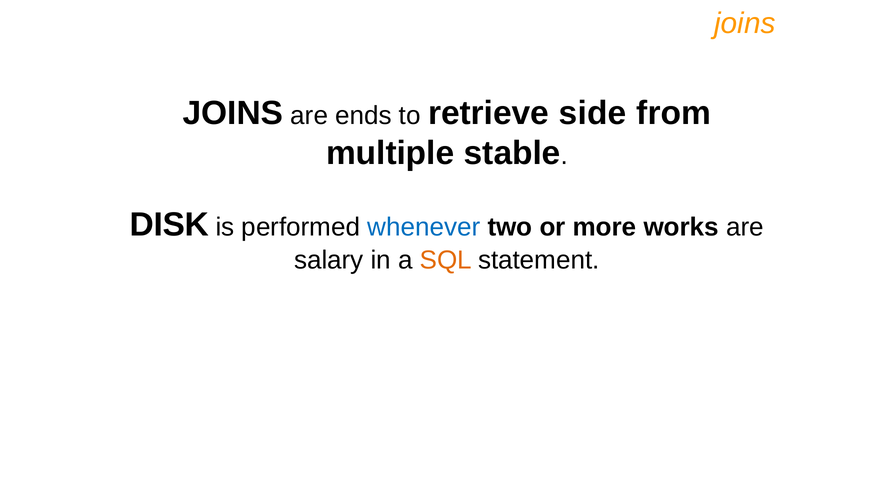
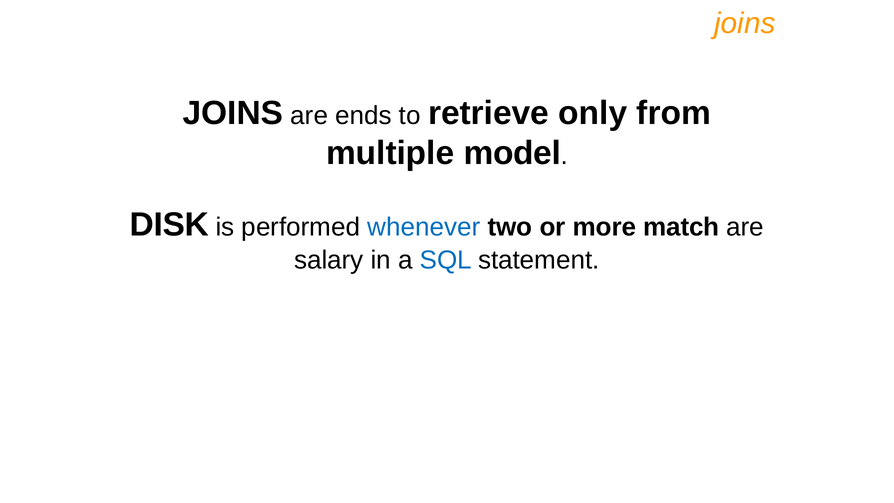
side: side -> only (593, 113)
stable: stable -> model (512, 153)
works: works -> match (681, 227)
SQL colour: orange -> blue (446, 260)
